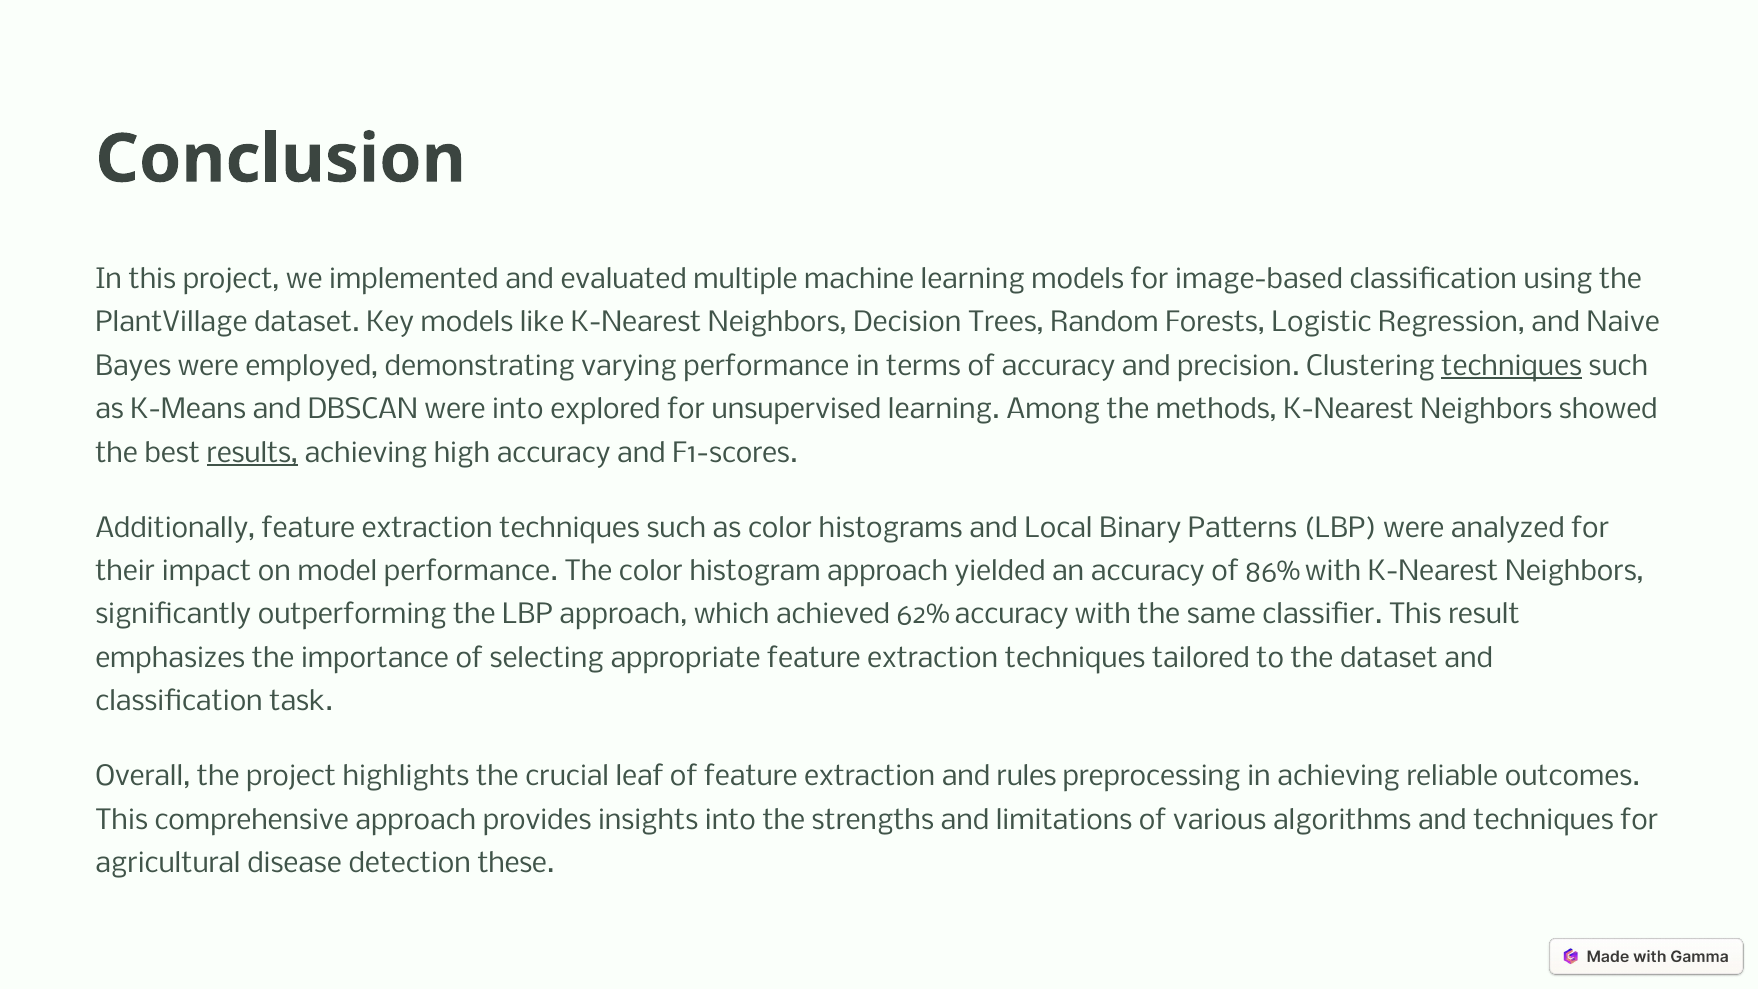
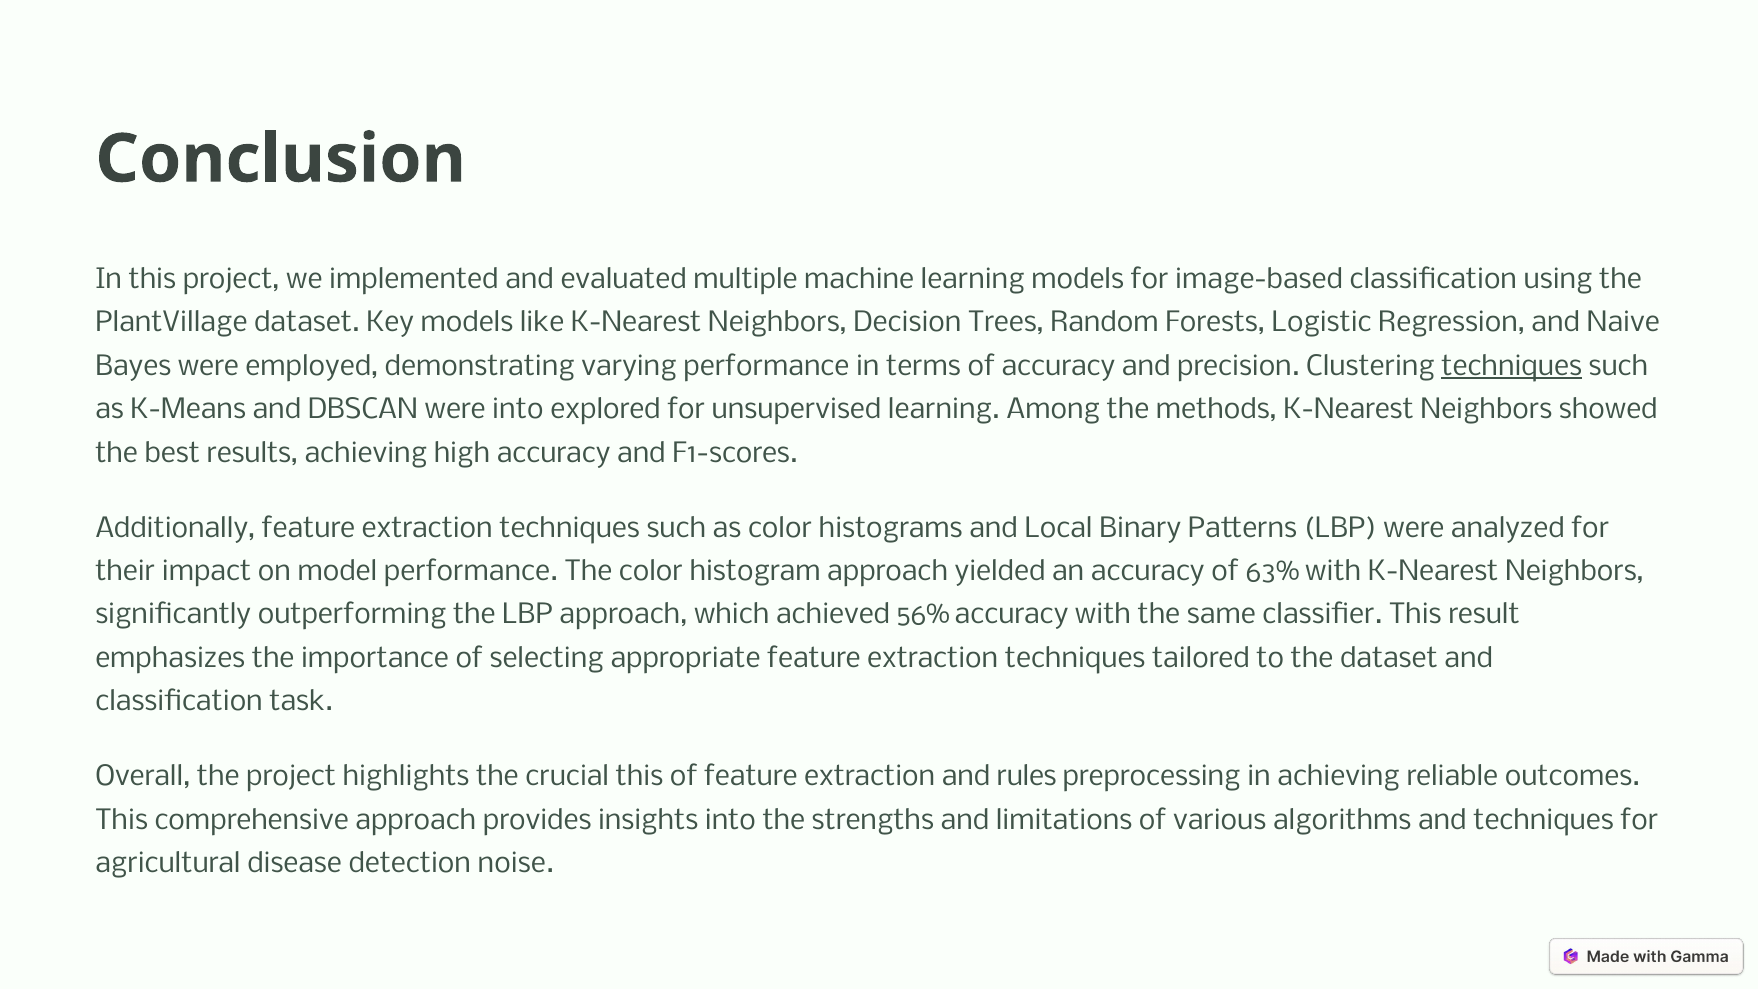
results underline: present -> none (252, 453)
86%: 86% -> 63% (1272, 572)
62%: 62% -> 56% (923, 615)
crucial leaf: leaf -> this (639, 777)
these: these -> noise (516, 864)
